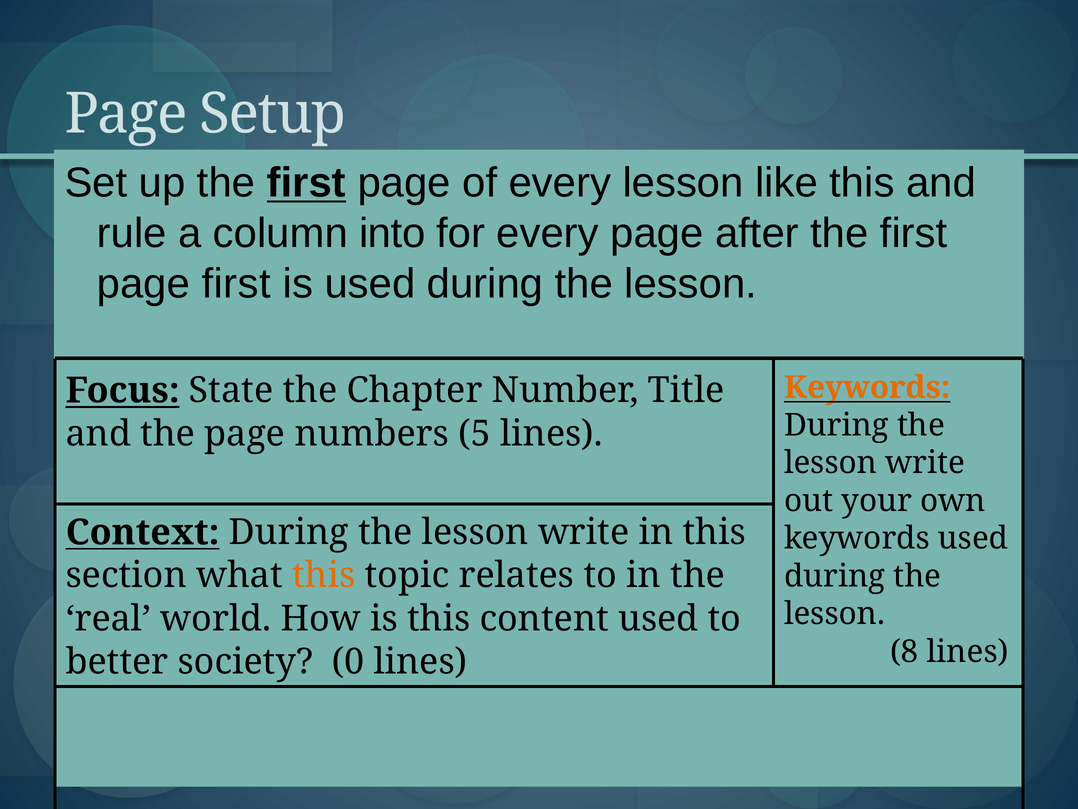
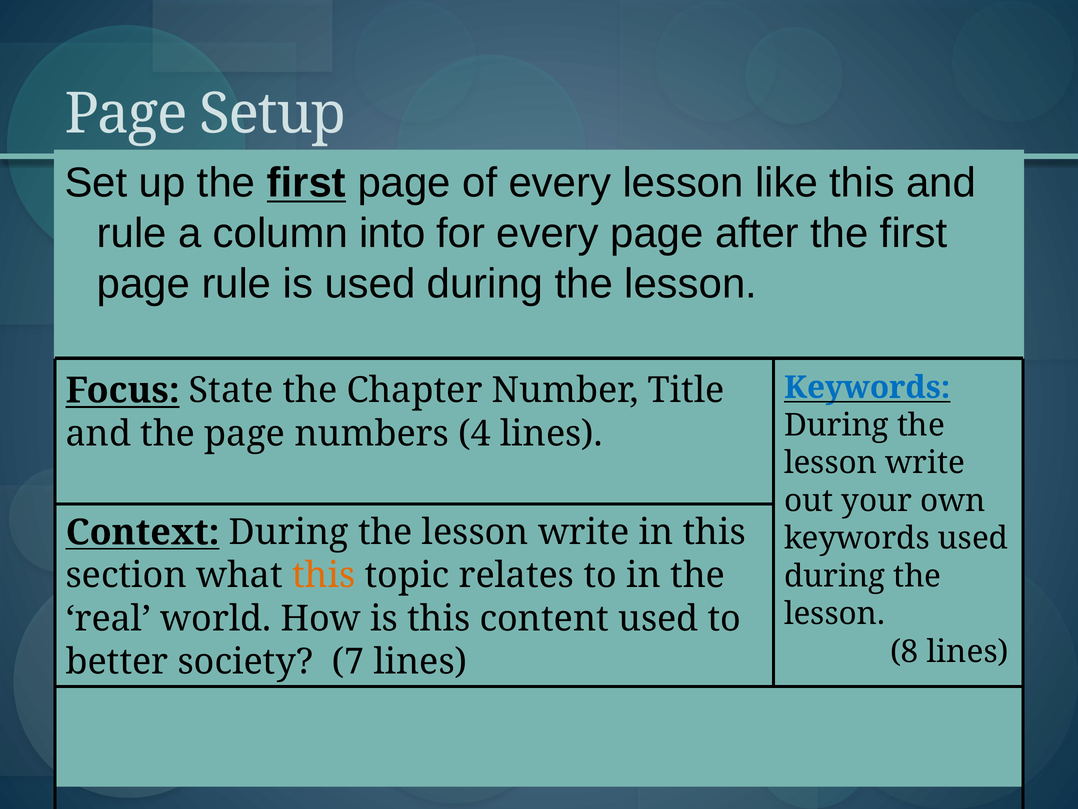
page first: first -> rule (236, 284)
Keywords colour: orange -> blue (867, 387)
5: 5 -> 4 (475, 433)
0: 0 -> 7 (348, 662)
